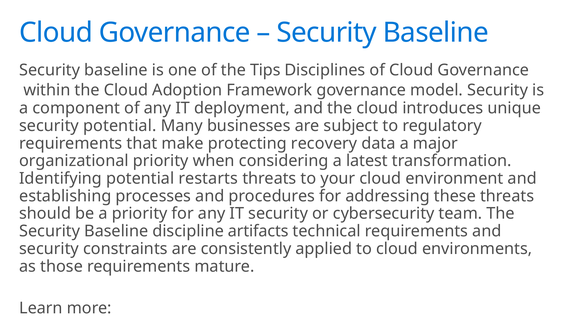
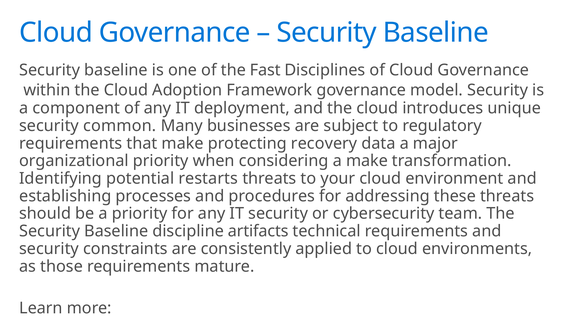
Tips: Tips -> Fast (265, 70)
security potential: potential -> common (120, 126)
a latest: latest -> make (367, 161)
